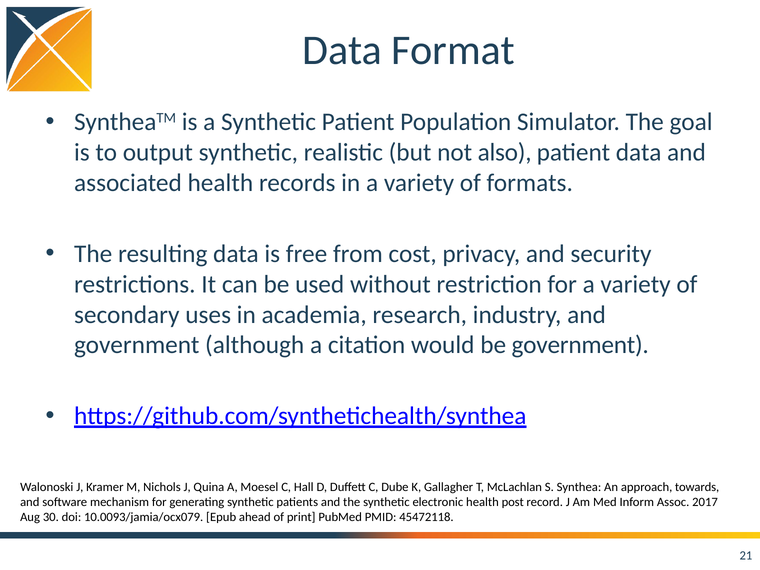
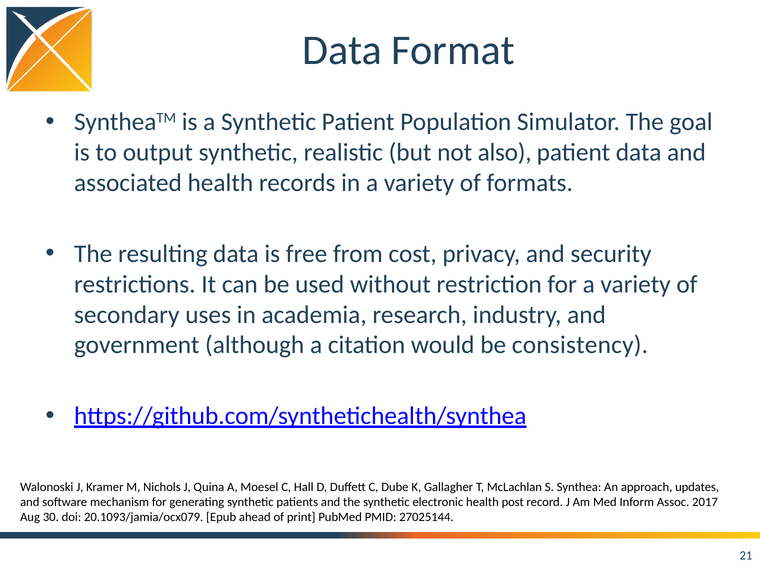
be government: government -> consistency (580, 345)
towards: towards -> updates (697, 487)
10.0093/jamia/ocx079: 10.0093/jamia/ocx079 -> 20.1093/jamia/ocx079 (144, 517)
45472118: 45472118 -> 27025144 (426, 517)
